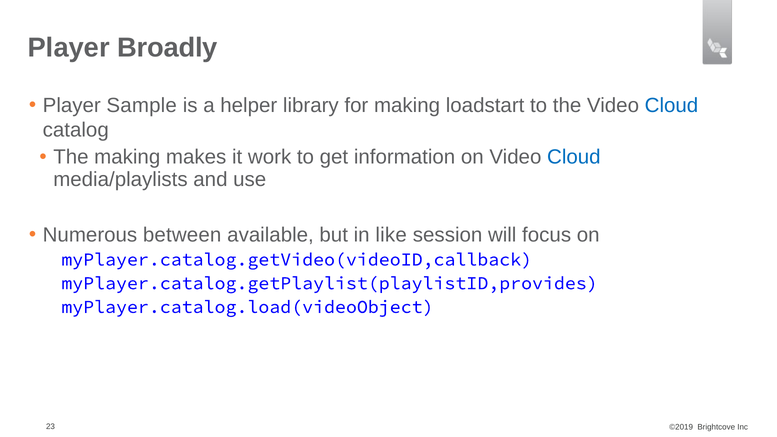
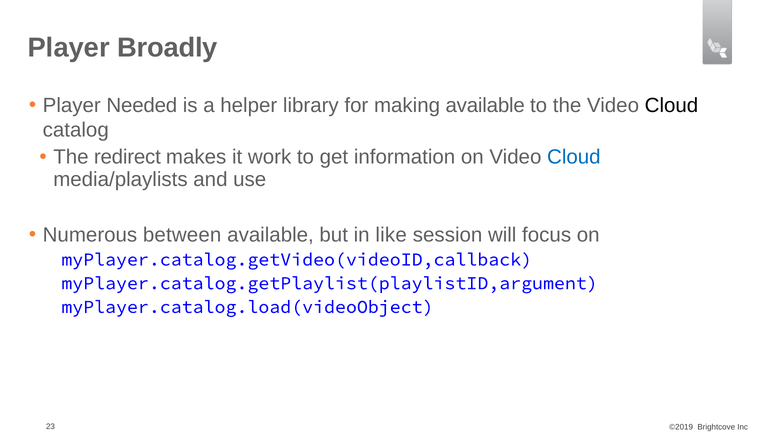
Sample: Sample -> Needed (142, 105)
making loadstart: loadstart -> available (485, 105)
Cloud colour: blue -> black (671, 105)
The making: making -> redirect (127, 157)
myPlayer.catalog.getPlaylist(playlistID,provides: myPlayer.catalog.getPlaylist(playlistID,provides -> myPlayer.catalog.getPlaylist(playlistID,argument (330, 283)
